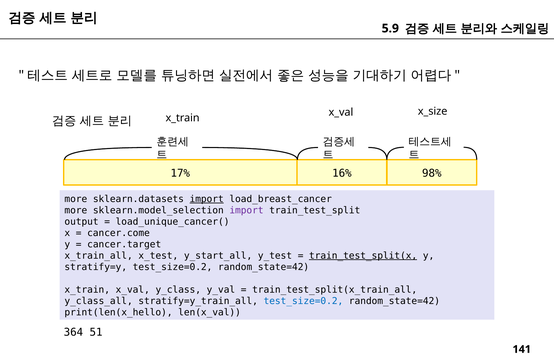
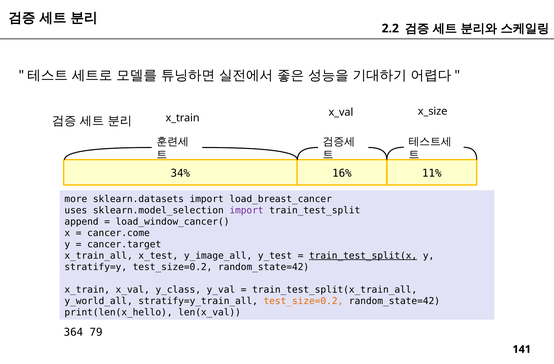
5.9: 5.9 -> 2.2 (390, 28)
17%: 17% -> 34% (180, 173)
98%: 98% -> 11% (432, 173)
import underline: present -> none (207, 199)
more: more -> uses (76, 210)
output: output -> append (82, 222)
load_unique_cancer(: load_unique_cancer( -> load_window_cancer( (173, 222)
y_start_all: y_start_all -> y_image_all (218, 256)
y_class_all: y_class_all -> y_world_all (99, 301)
test_size=0.2 colour: blue -> orange (303, 301)
51: 51 -> 79 (96, 332)
